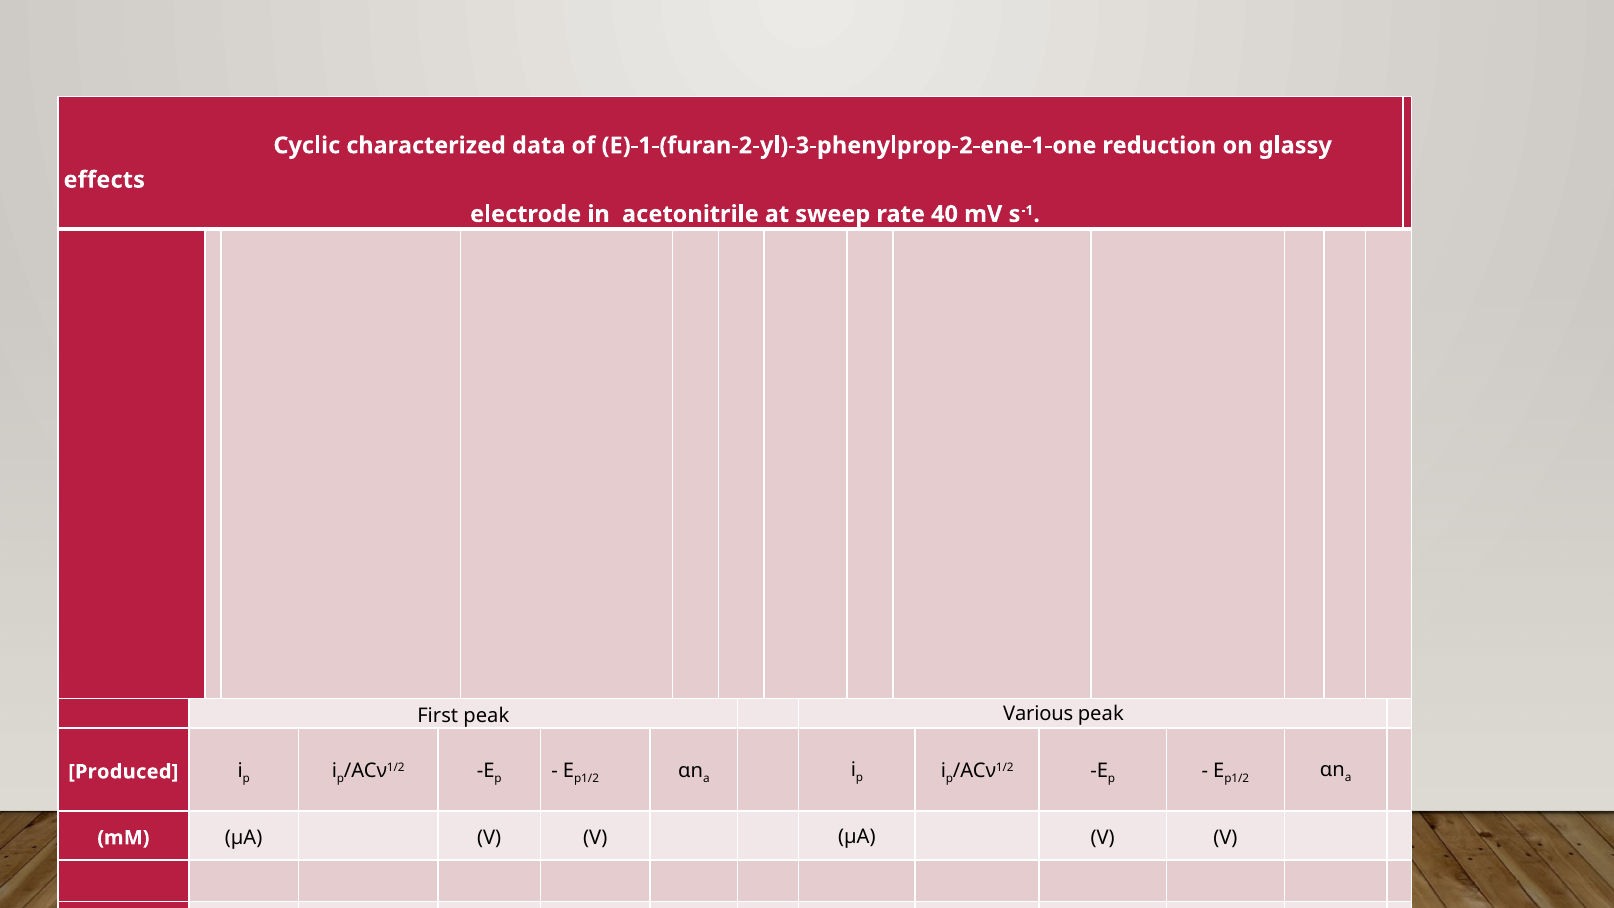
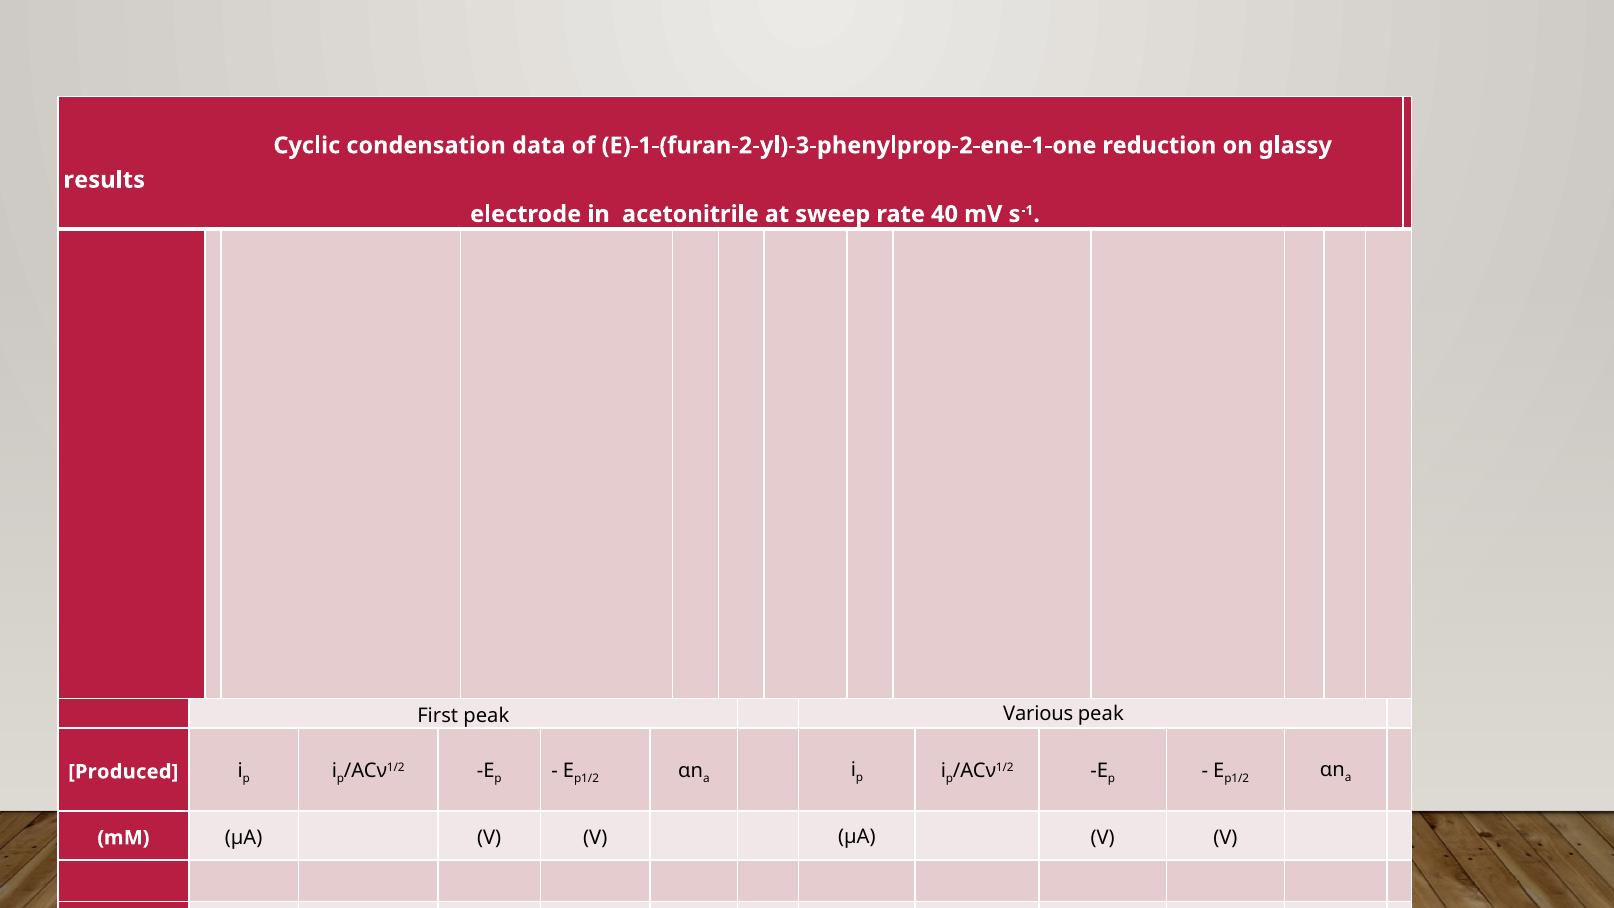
characterized: characterized -> condensation (426, 146)
effects: effects -> results (104, 180)
